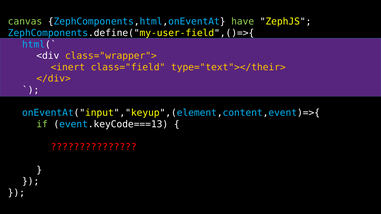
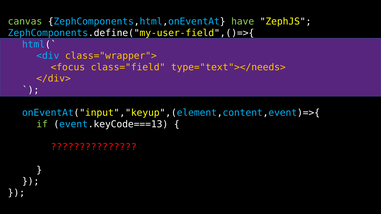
<div colour: white -> light blue (48, 56)
<inert: <inert -> <focus (68, 67)
type="text"></their>: type="text"></their> -> type="text"></needs> (228, 67)
